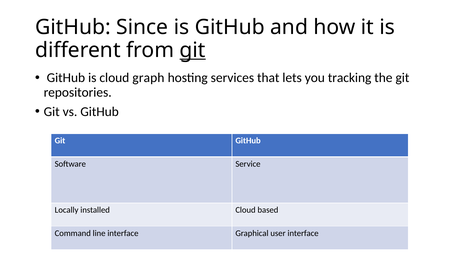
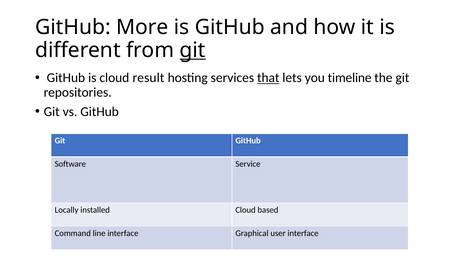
Since: Since -> More (142, 27)
graph: graph -> result (148, 78)
that underline: none -> present (268, 78)
tracking: tracking -> timeline (350, 78)
